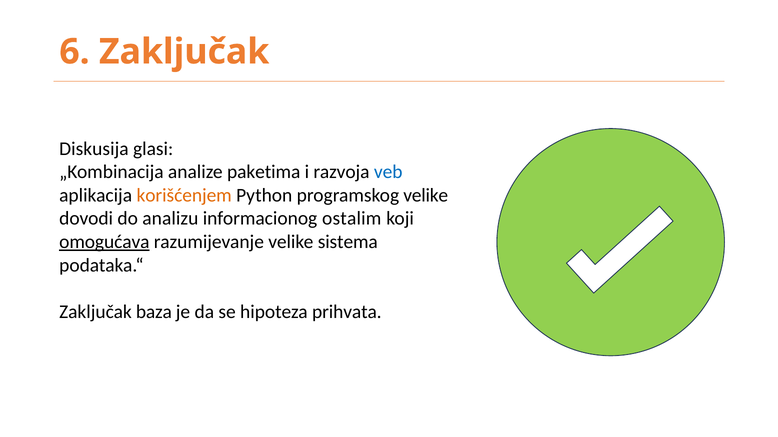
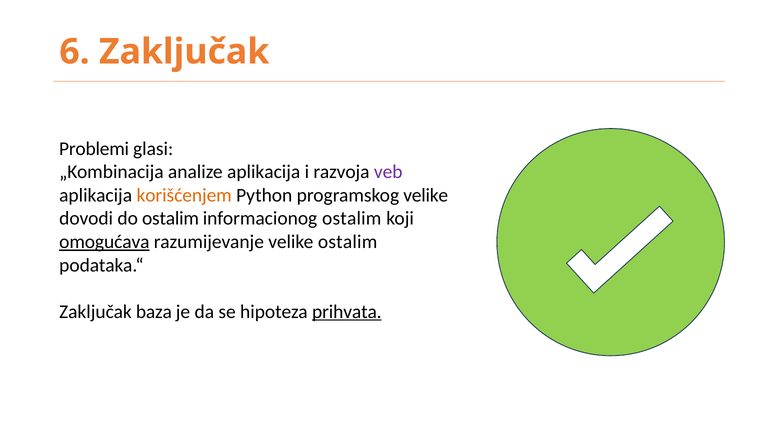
Diskusija: Diskusija -> Problemi (94, 149)
analize paketima: paketima -> aplikacija (264, 172)
veb colour: blue -> purple (388, 172)
do analizu: analizu -> ostalim (171, 219)
velike sistema: sistema -> ostalim (348, 242)
prihvata underline: none -> present (347, 312)
